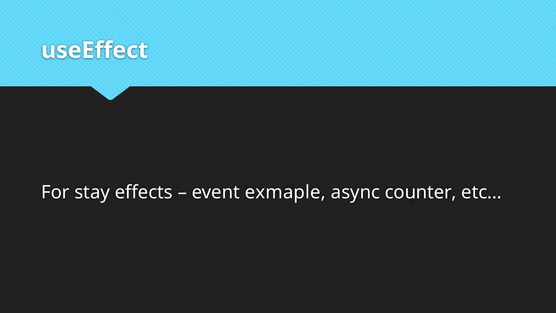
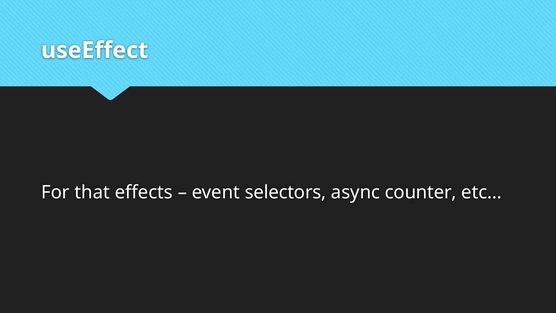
stay: stay -> that (92, 192)
exmaple: exmaple -> selectors (286, 192)
